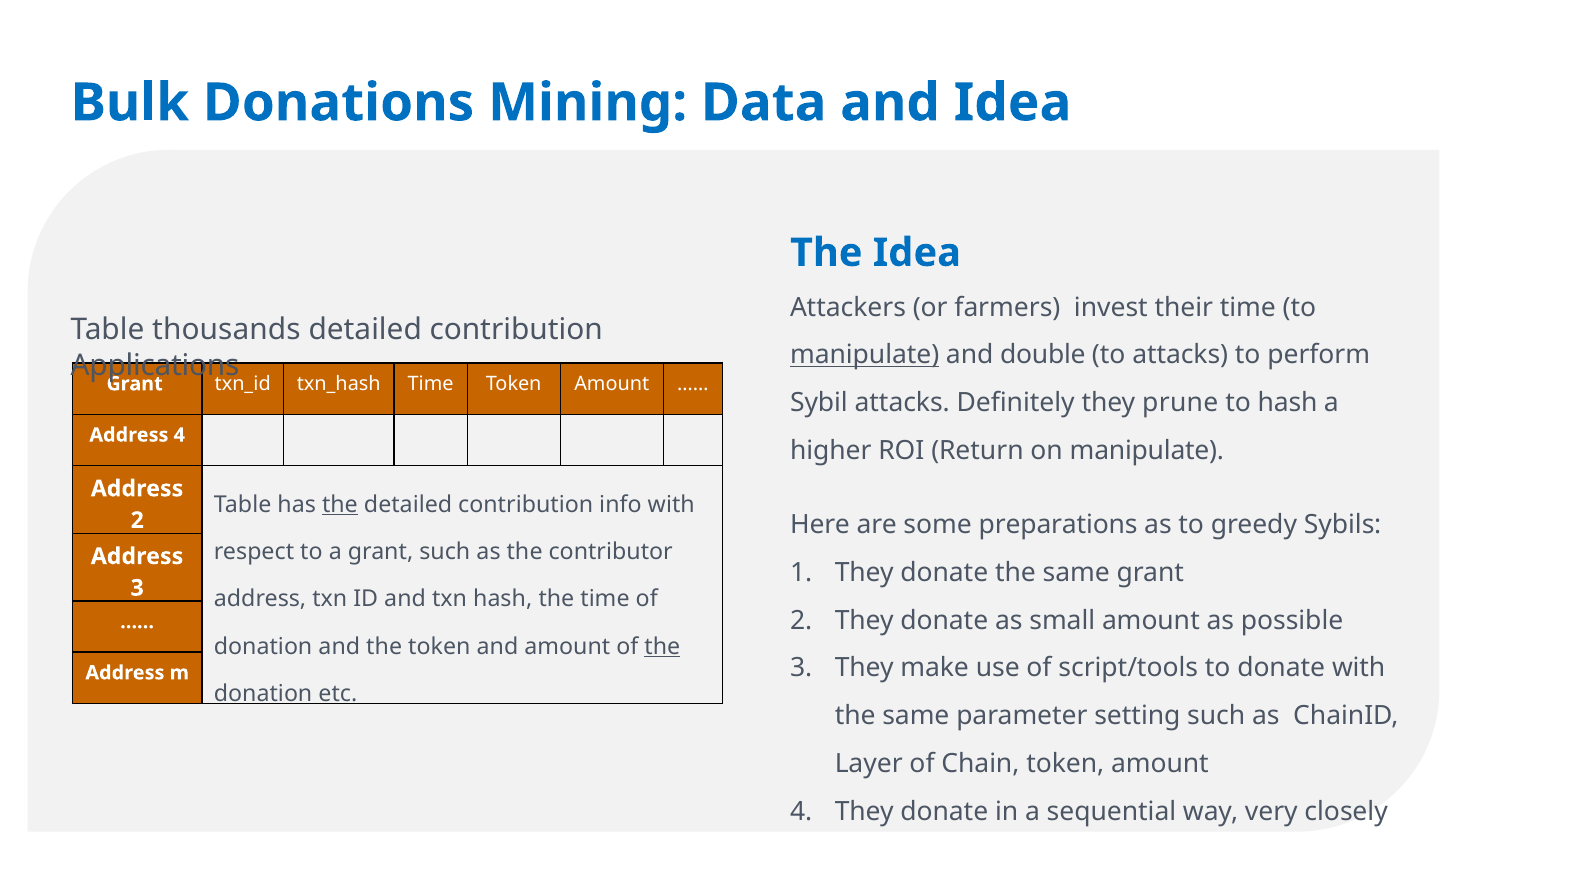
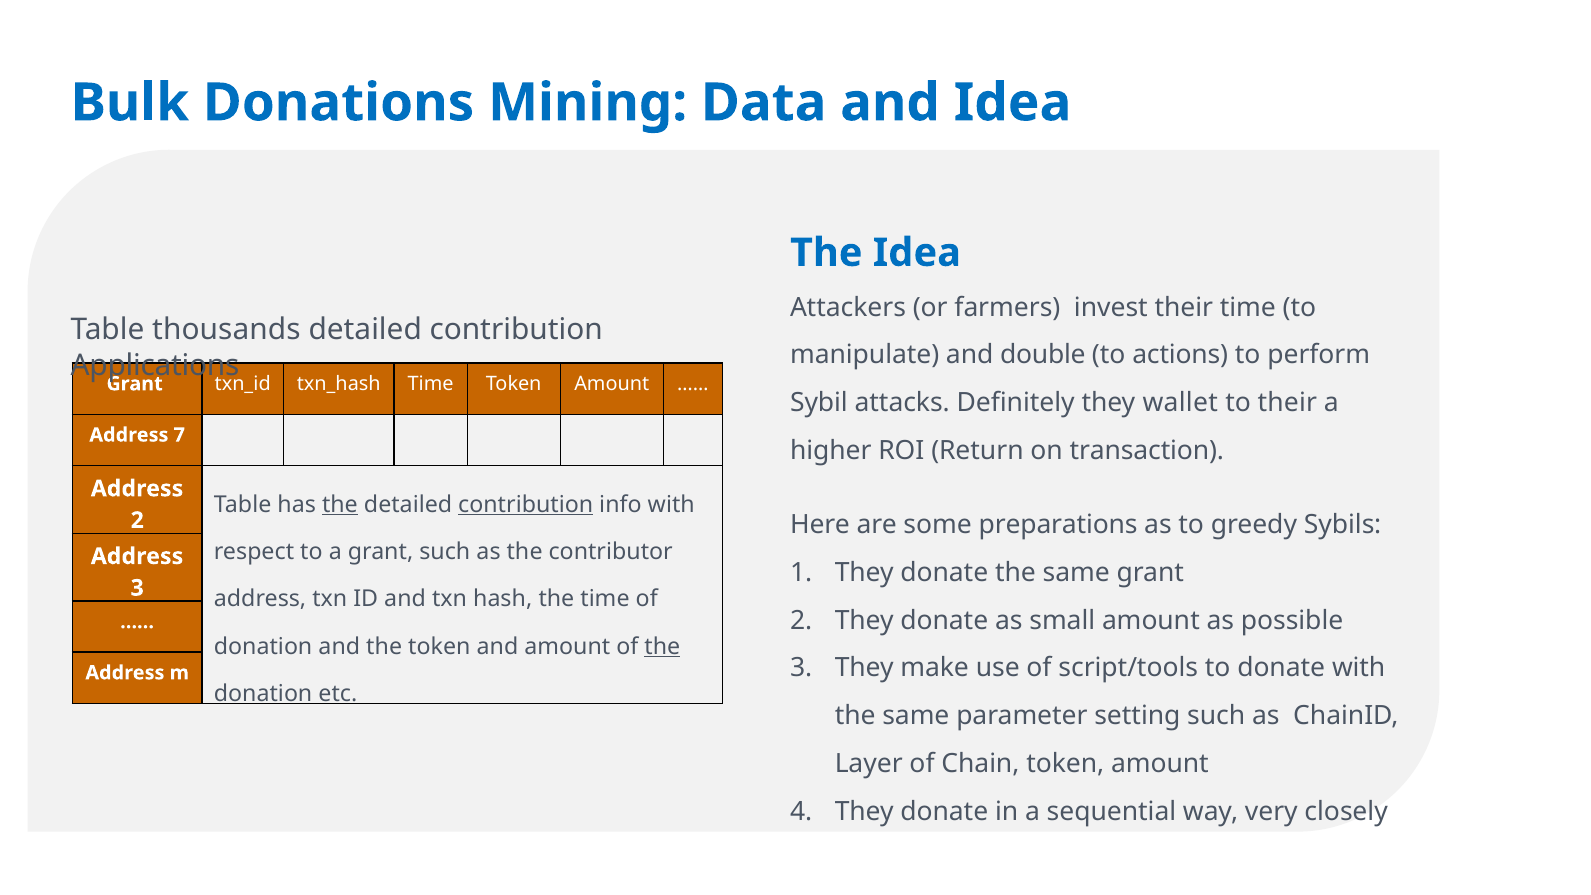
manipulate underline: present -> none (865, 355)
to attacks: attacks -> actions (1180, 355)
prune: prune -> wallet (1180, 403)
to hash: hash -> their (1287, 403)
Address 4: 4 -> 7 (179, 435)
on manipulate: manipulate -> transaction (1147, 451)
contribution underline: none -> present (526, 504)
